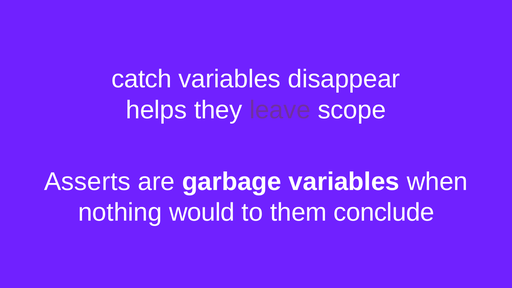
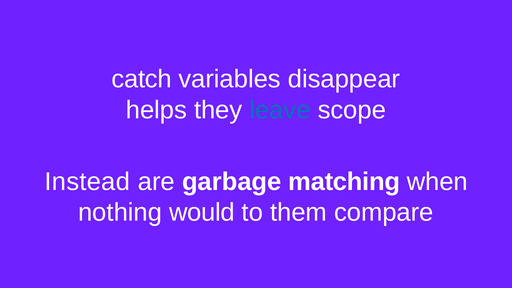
leave colour: purple -> blue (280, 110)
Asserts: Asserts -> Instead (87, 182)
garbage variables: variables -> matching (344, 182)
conclude: conclude -> compare (384, 212)
